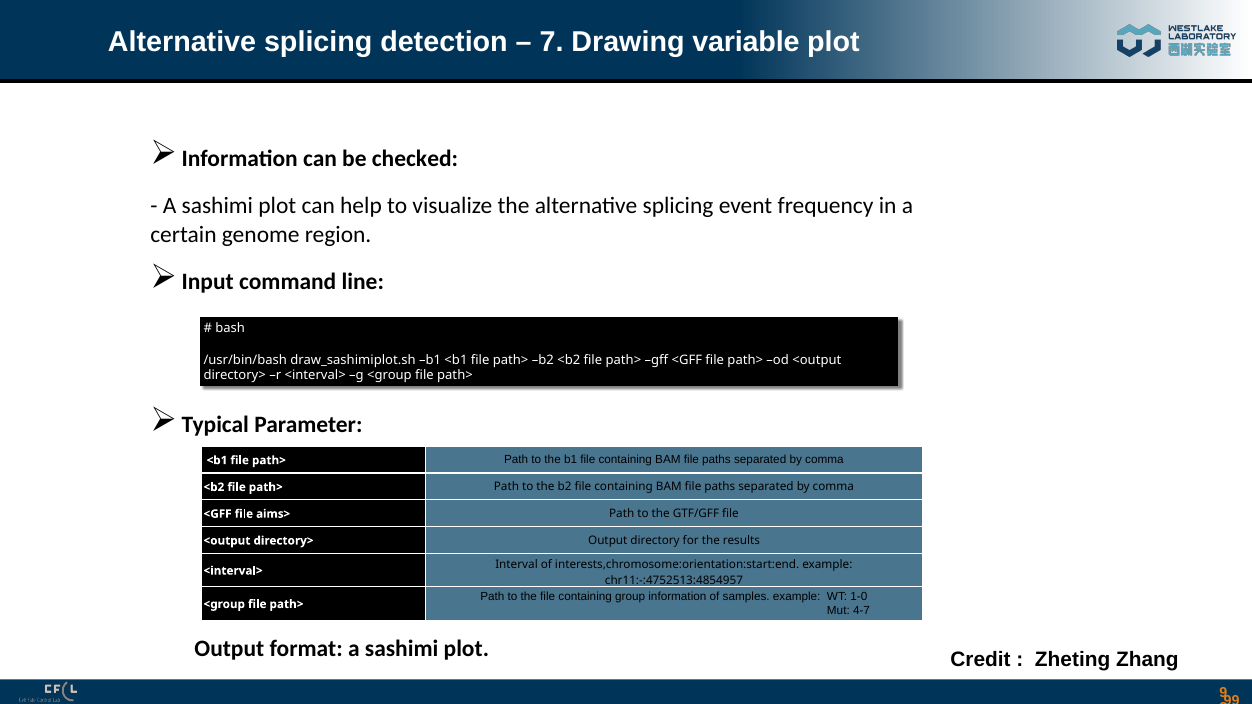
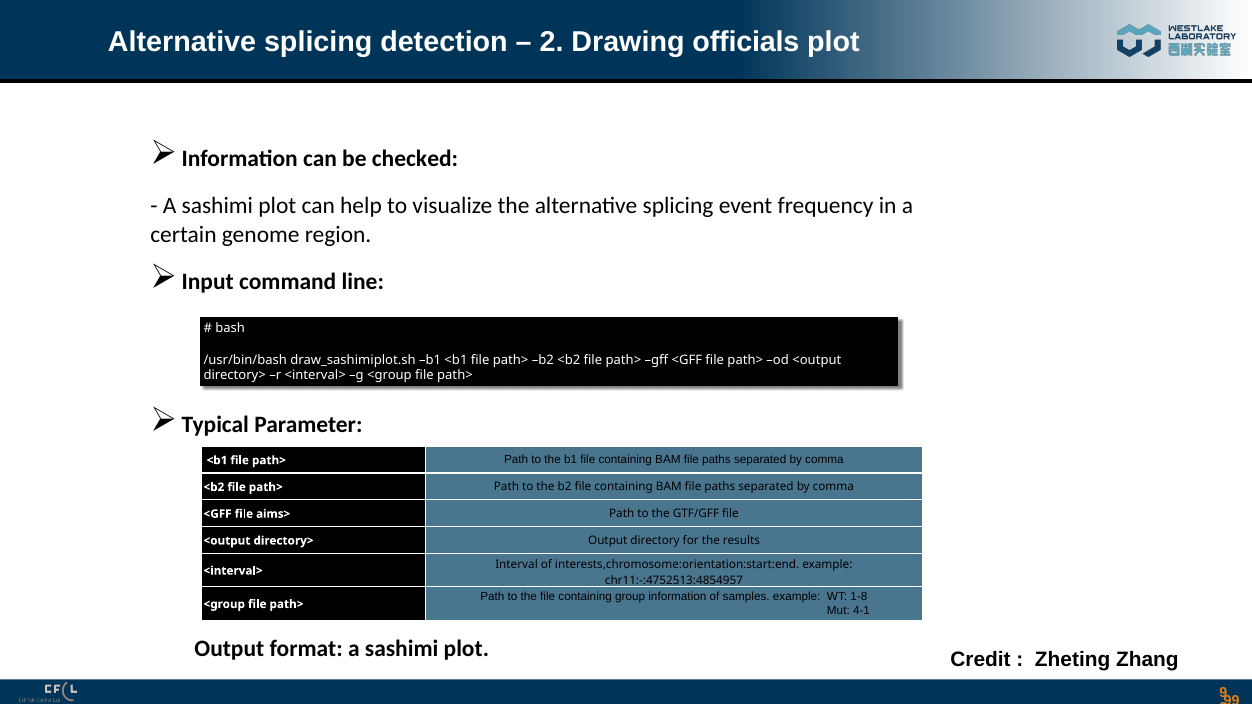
7: 7 -> 2 (552, 42)
variable: variable -> officials (746, 42)
1-0: 1-0 -> 1-8 (859, 597)
4-7: 4-7 -> 4-1 (861, 610)
